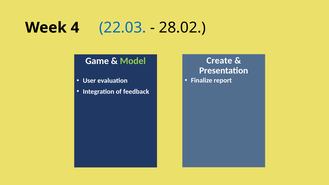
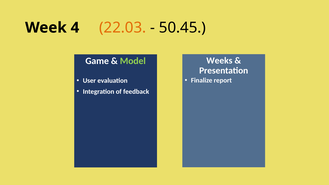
22.03 colour: blue -> orange (123, 28)
28.02: 28.02 -> 50.45 (182, 28)
Create: Create -> Weeks (219, 61)
